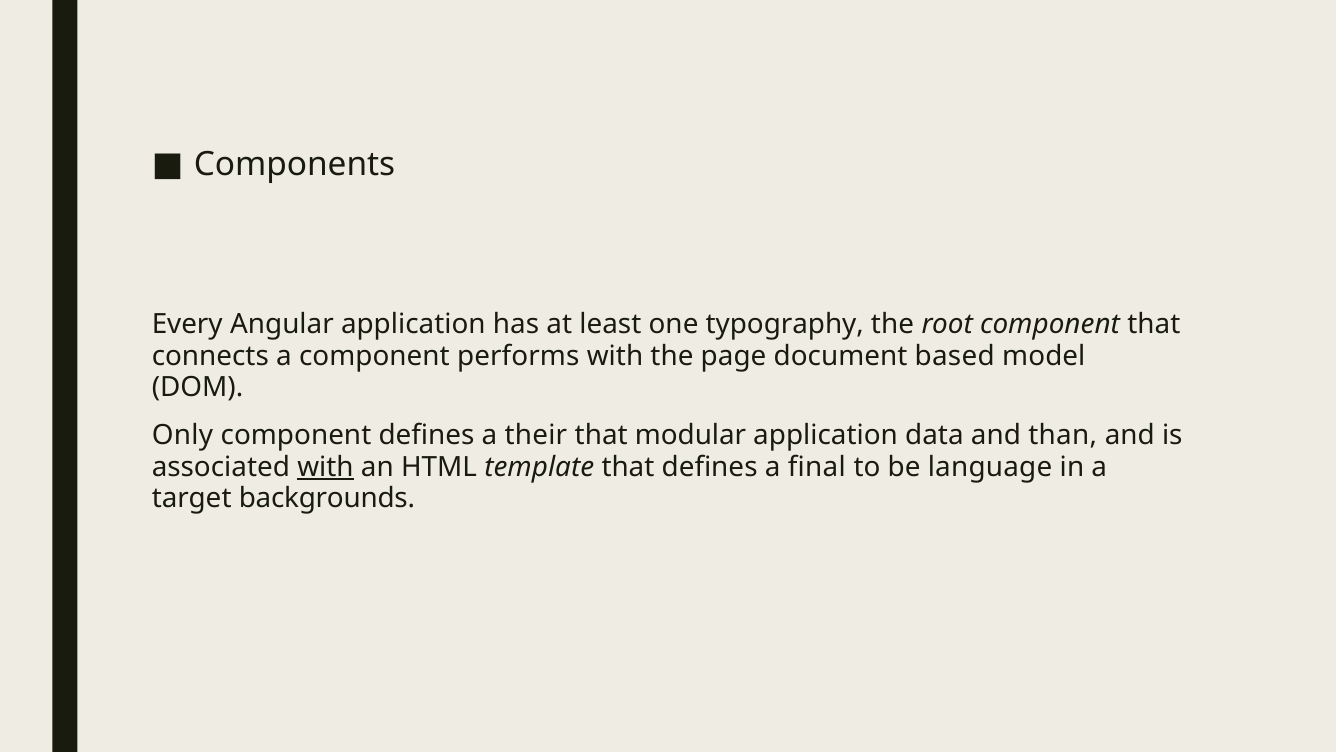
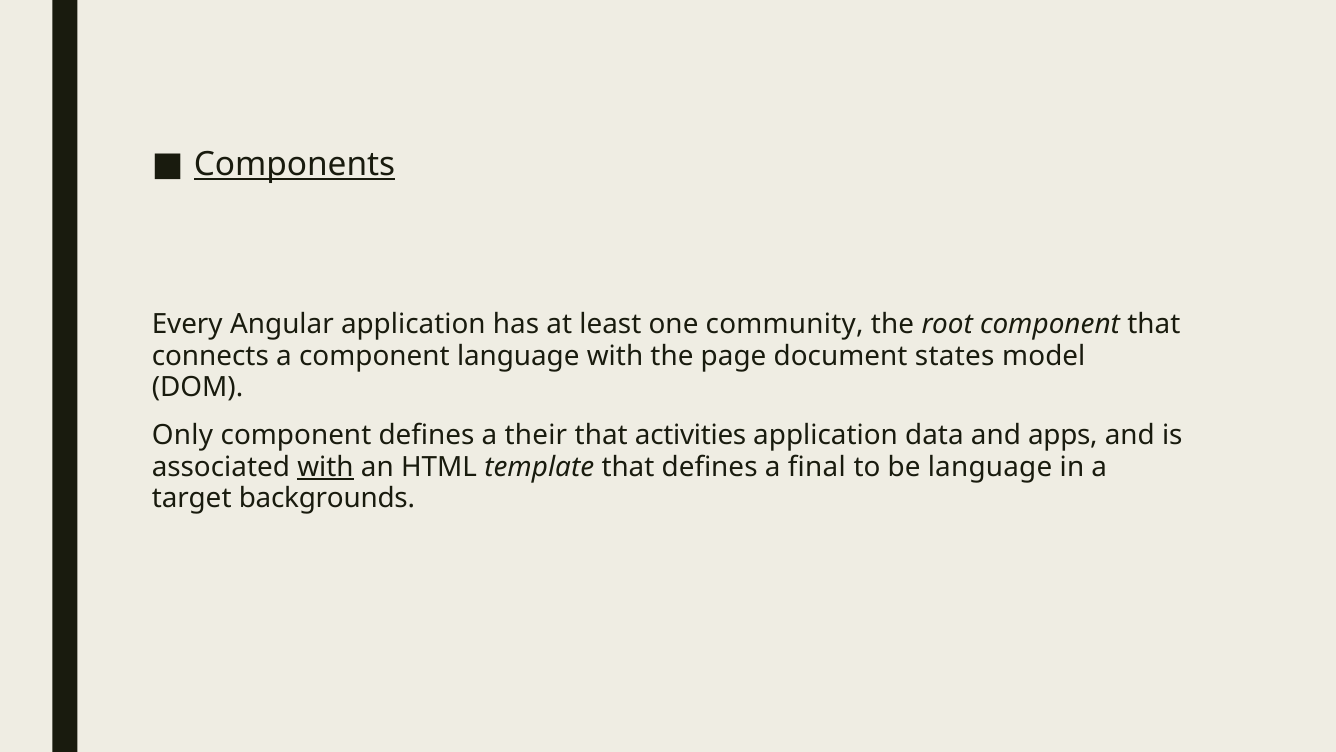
Components underline: none -> present (295, 164)
typography: typography -> community (785, 324)
component performs: performs -> language (518, 356)
based: based -> states (955, 356)
modular: modular -> activities (691, 435)
than: than -> apps (1063, 435)
